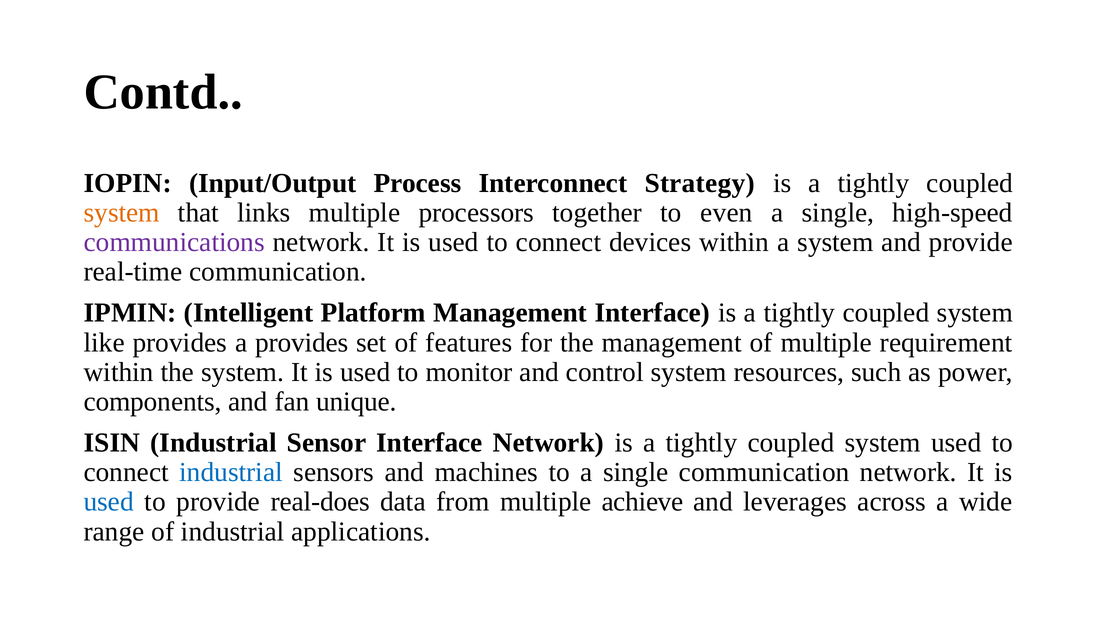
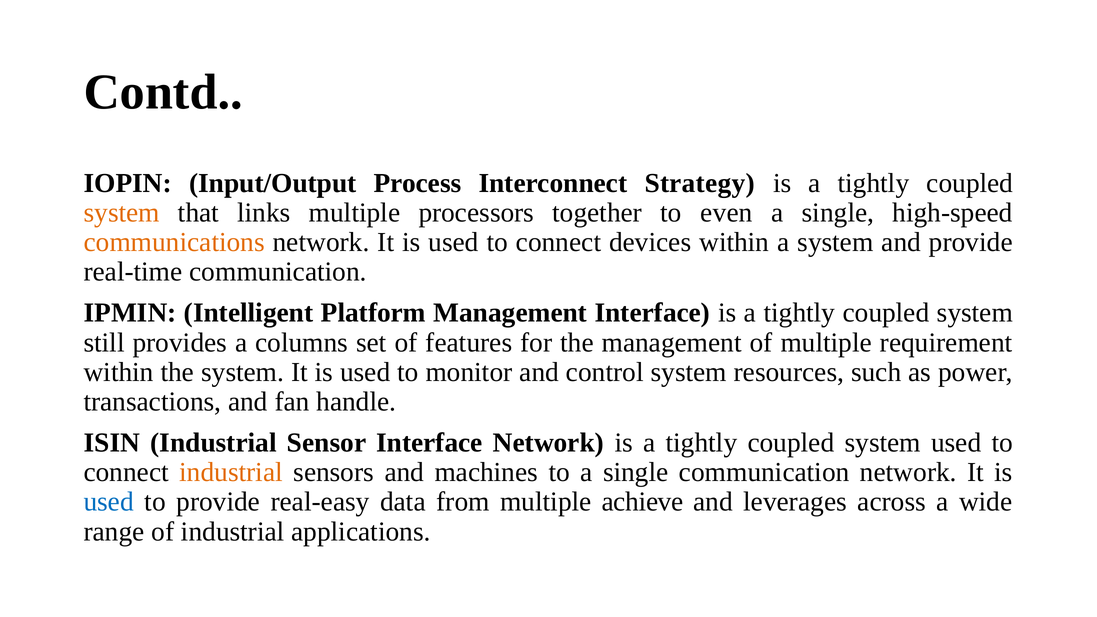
communications colour: purple -> orange (174, 242)
like: like -> still (104, 342)
a provides: provides -> columns (302, 342)
components: components -> transactions (152, 402)
unique: unique -> handle (356, 402)
industrial colour: blue -> orange (231, 472)
real-does: real-does -> real-easy (320, 502)
